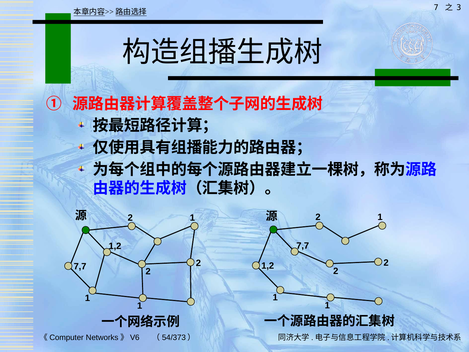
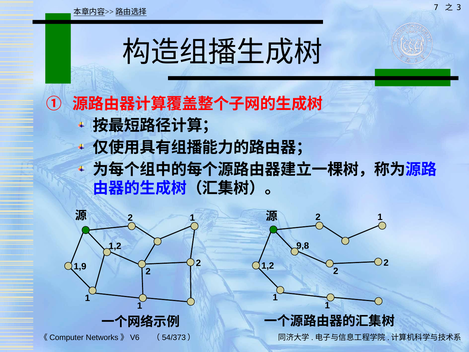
7,7: 7,7 -> 9,8 (303, 246)
7,7: 7,7 -> 1,9 (80, 266)
